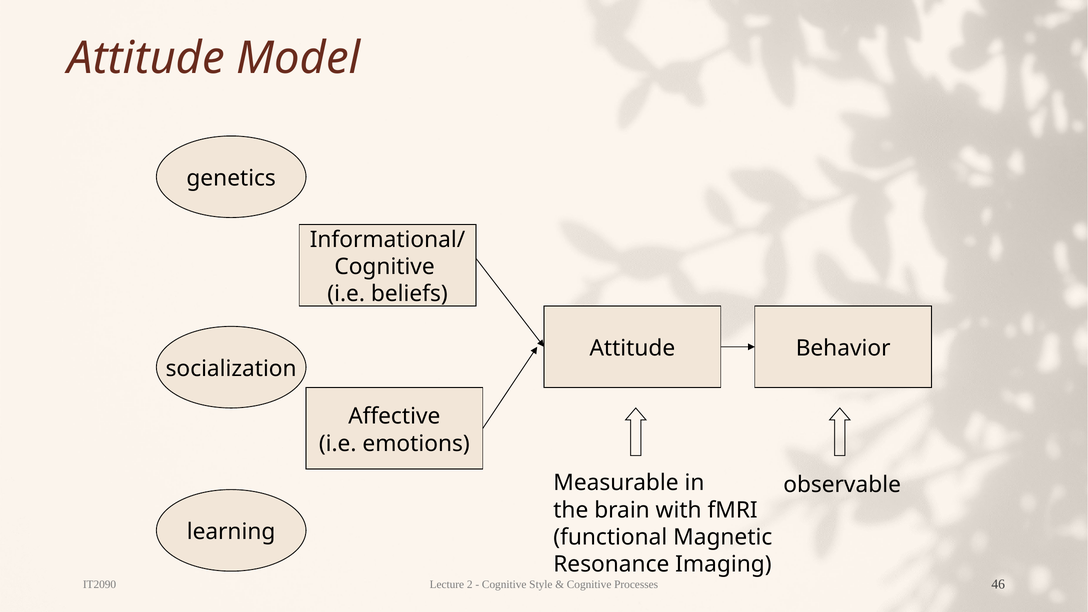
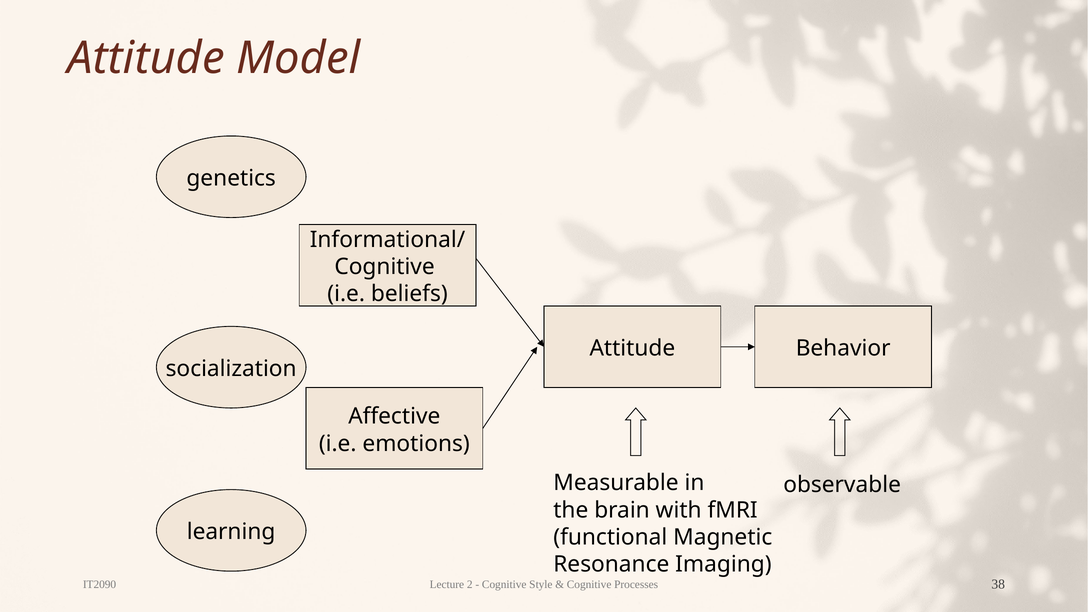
46: 46 -> 38 (998, 584)
